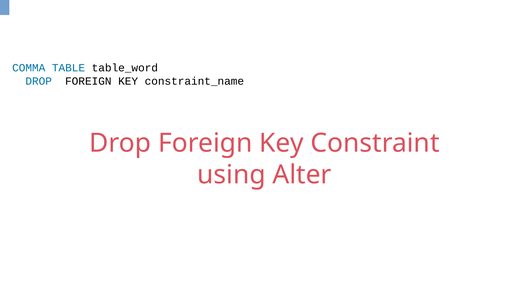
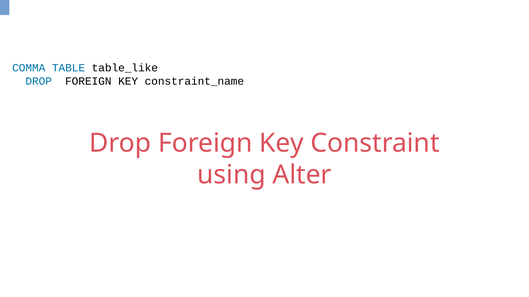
table_word: table_word -> table_like (125, 68)
